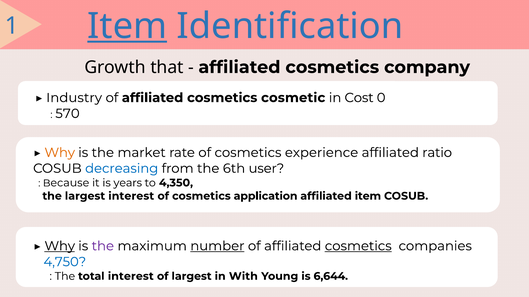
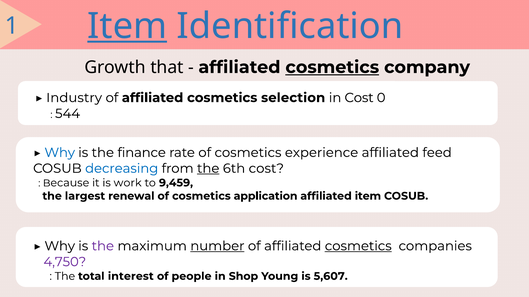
cosmetics underline: none -> present (332, 67)
cosmetic: cosmetic -> selection (293, 98)
570: 570 -> 544 (68, 114)
Why colour: orange -> blue (60, 153)
market: market -> finance (142, 153)
ratio: ratio -> feed (437, 153)
the underline: none -> present (208, 169)
6th user: user -> cost (266, 169)
years: years -> work (128, 183)
4,350: 4,350 -> 9,459 (176, 183)
largest interest: interest -> renewal (131, 196)
Why underline: present -> none (60, 246)
4,750 colour: blue -> purple (65, 262)
of largest: largest -> people (192, 277)
With: With -> Shop (243, 277)
6,644: 6,644 -> 5,607 (331, 277)
